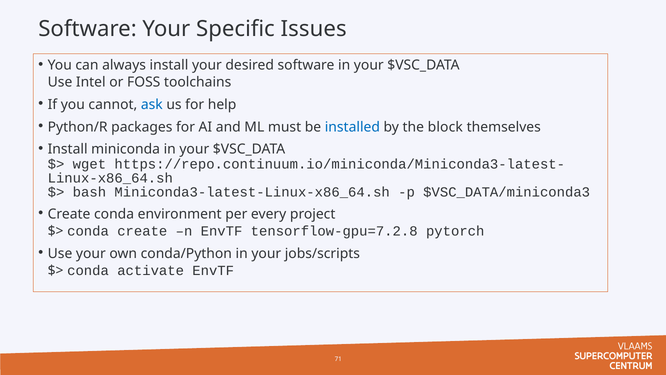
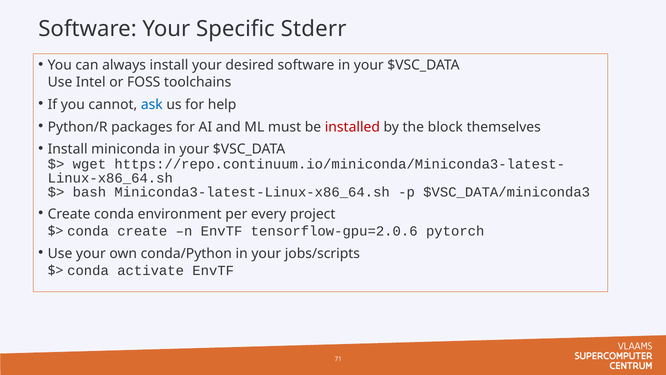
Issues: Issues -> Stderr (314, 29)
installed colour: blue -> red (352, 127)
tensorflow-gpu=7.2.8: tensorflow-gpu=7.2.8 -> tensorflow-gpu=2.0.6 (334, 231)
